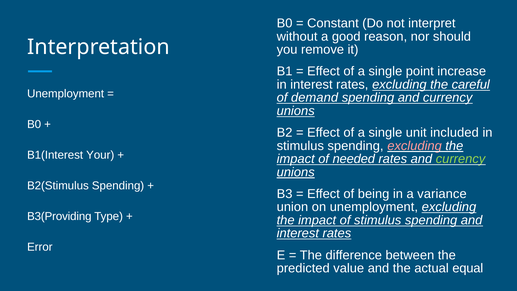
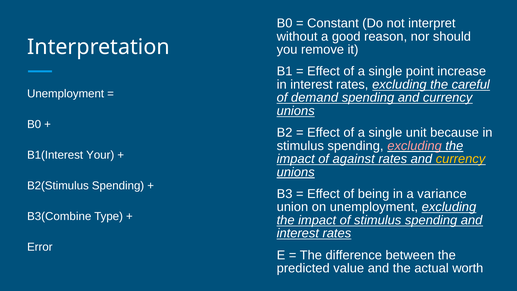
included: included -> because (455, 133)
needed: needed -> against (354, 159)
currency colour: light green -> yellow (461, 159)
B3(Providing: B3(Providing -> B3(Combine (59, 216)
equal: equal -> worth (468, 268)
